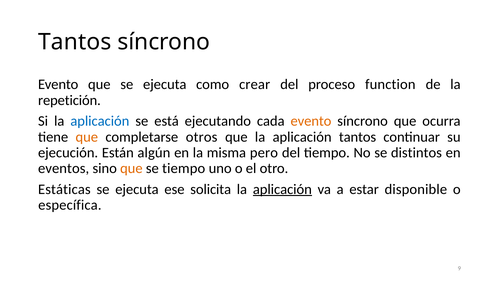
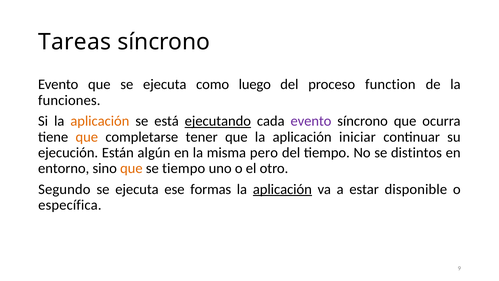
Tantos: Tantos -> Tareas (75, 42)
crear: crear -> luego (255, 84)
repetición: repetición -> funciones (69, 100)
aplicación colour: blue -> orange (100, 121)
ejecutando underline: none -> present (218, 121)
evento colour: orange -> purple (311, 121)
otros: otros -> tener (202, 137)
aplicación tantos: tantos -> iniciar (357, 137)
eventos: eventos -> entorno (64, 168)
Estáticas: Estáticas -> Segundo (64, 189)
solicita: solicita -> formas (211, 189)
